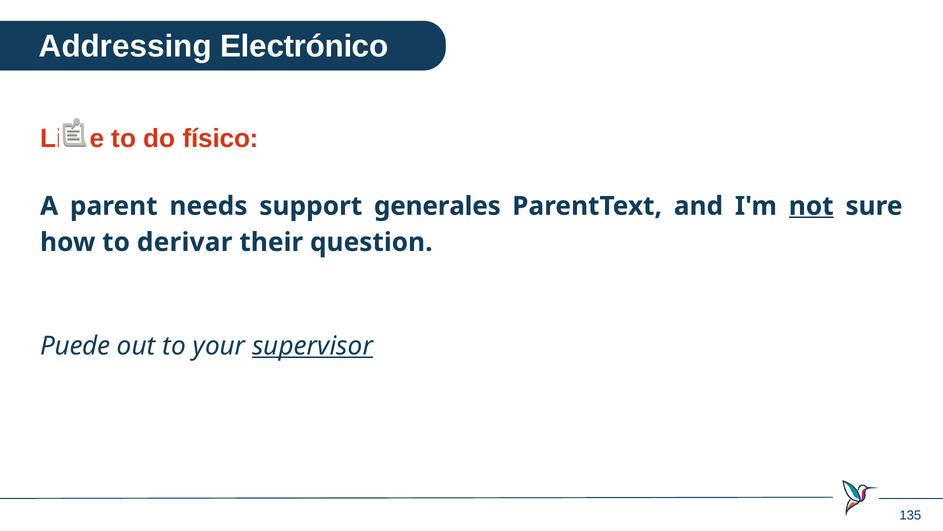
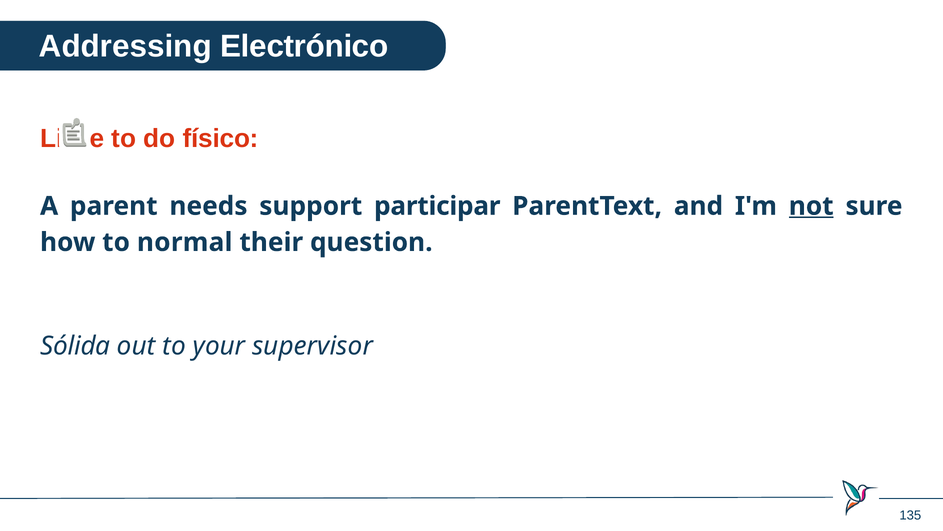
generales: generales -> participar (437, 206)
derivar: derivar -> normal (185, 242)
Puede: Puede -> Sólida (75, 346)
supervisor underline: present -> none (313, 346)
